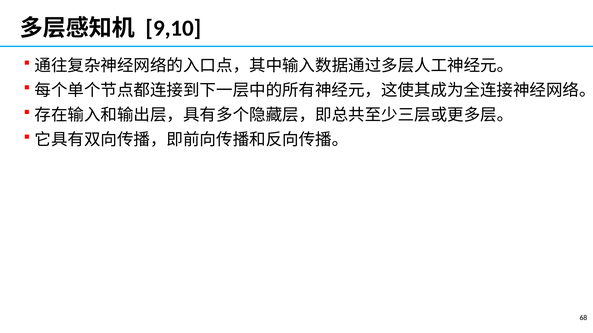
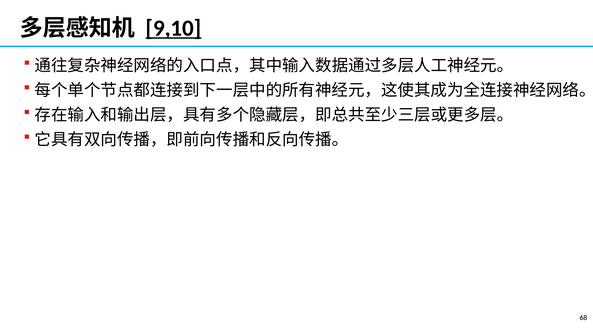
9,10 underline: none -> present (174, 28)
